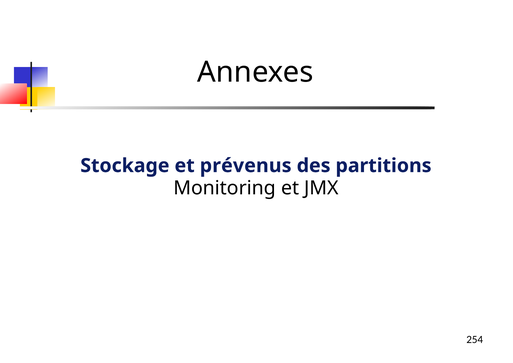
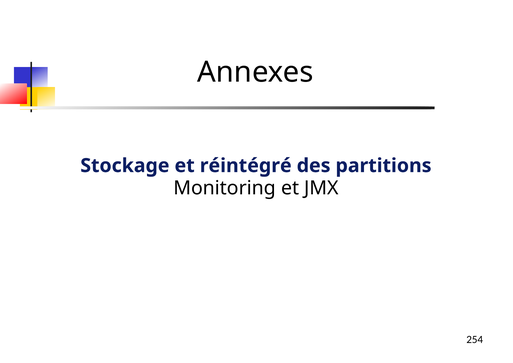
prévenus: prévenus -> réintégré (246, 166)
